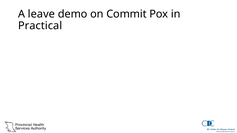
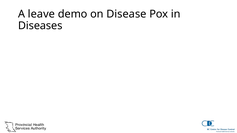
Commit: Commit -> Disease (126, 14)
Practical: Practical -> Diseases (40, 26)
